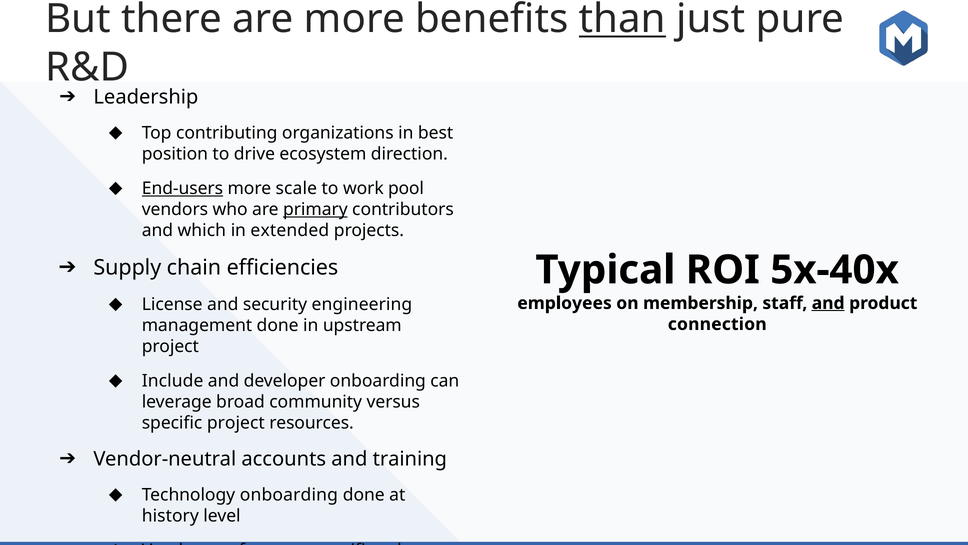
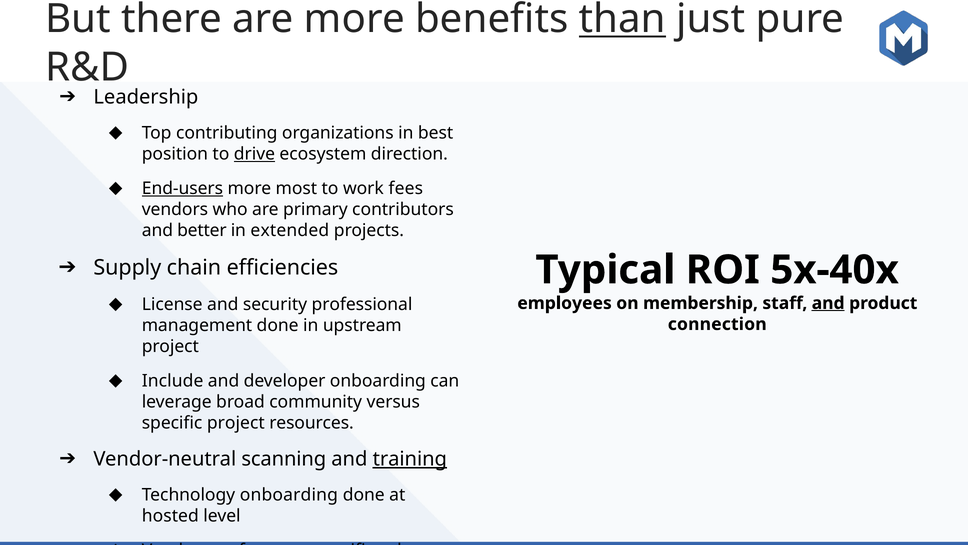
drive underline: none -> present (254, 154)
scale: scale -> most (296, 188)
pool: pool -> fees (406, 188)
primary underline: present -> none (315, 209)
which: which -> better (202, 230)
engineering: engineering -> professional (362, 304)
accounts: accounts -> scanning (284, 459)
training underline: none -> present (410, 459)
history: history -> hosted (170, 516)
